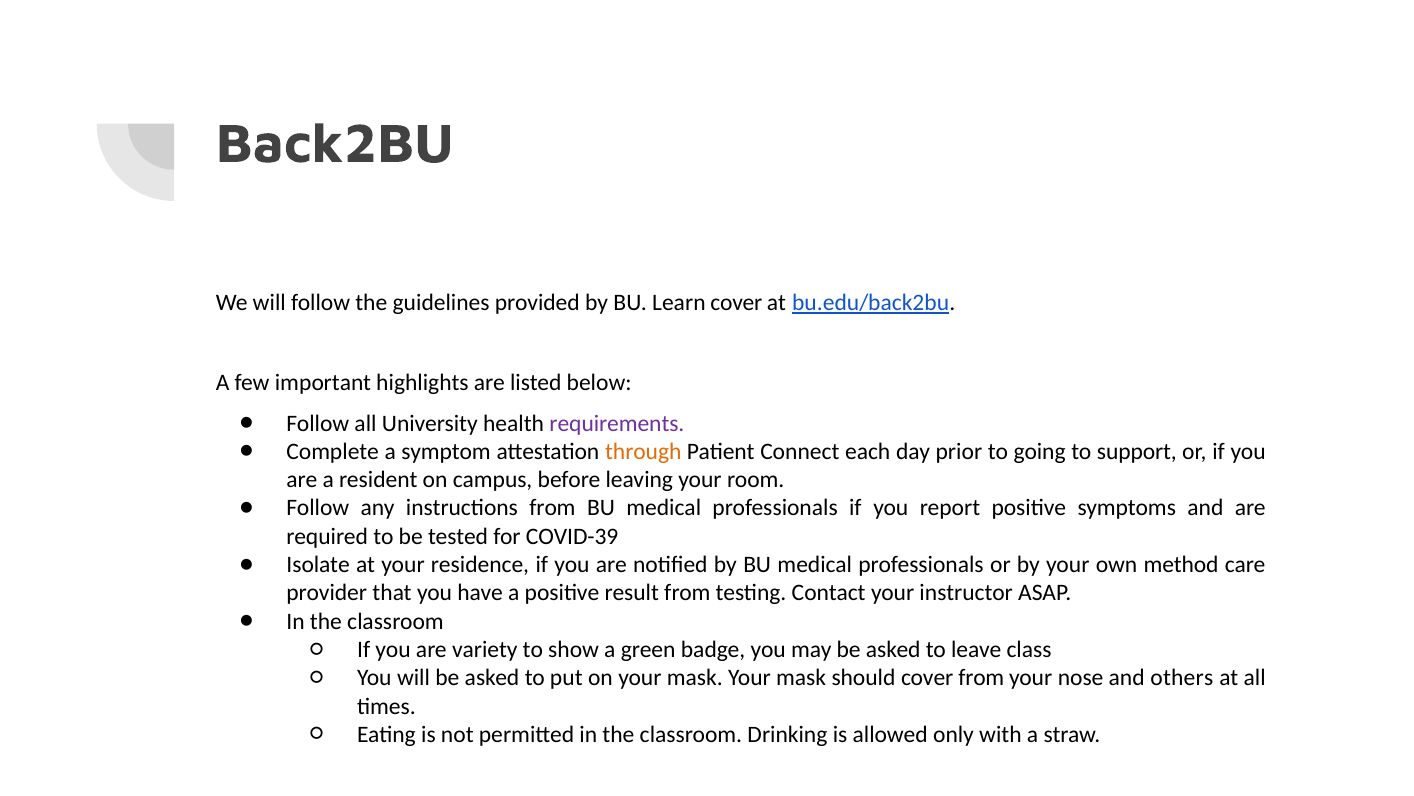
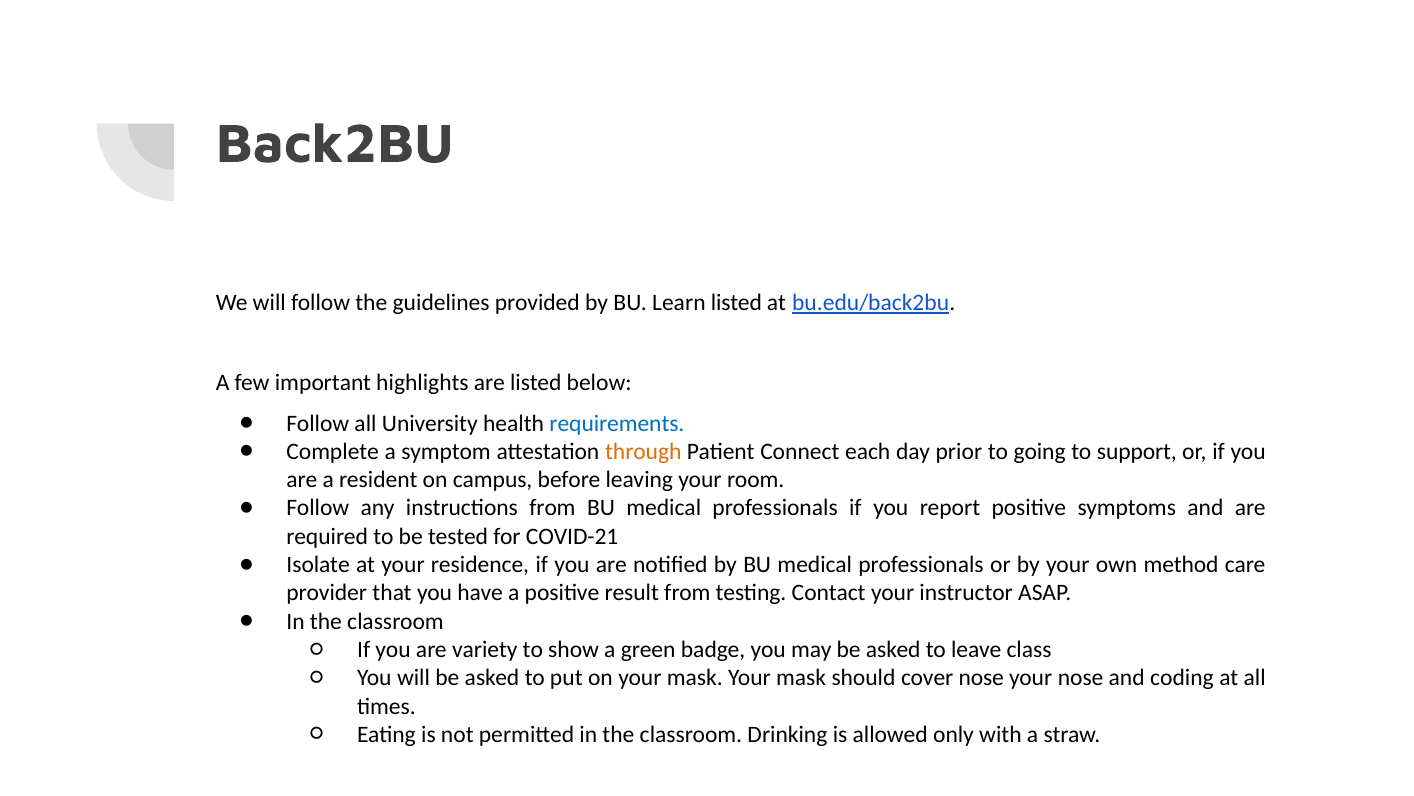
Learn cover: cover -> listed (736, 302)
requirements colour: purple -> blue (617, 423)
COVID-39: COVID-39 -> COVID-21 (572, 536)
cover from: from -> nose (981, 678)
others: others -> coding (1182, 678)
